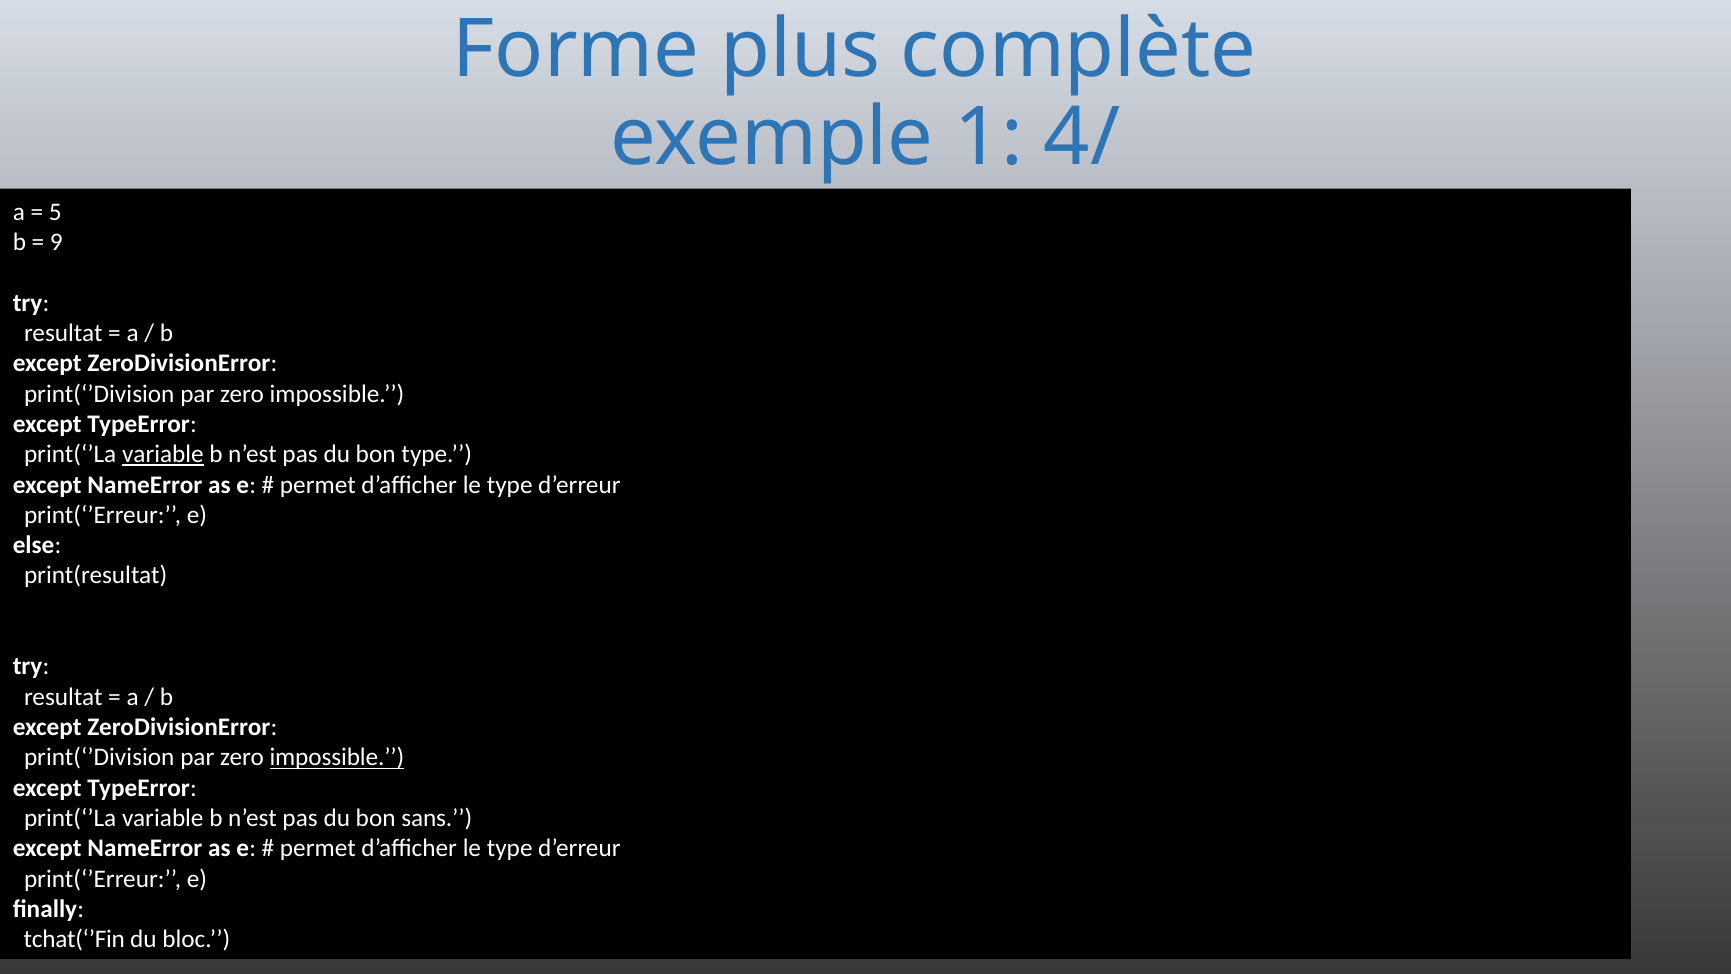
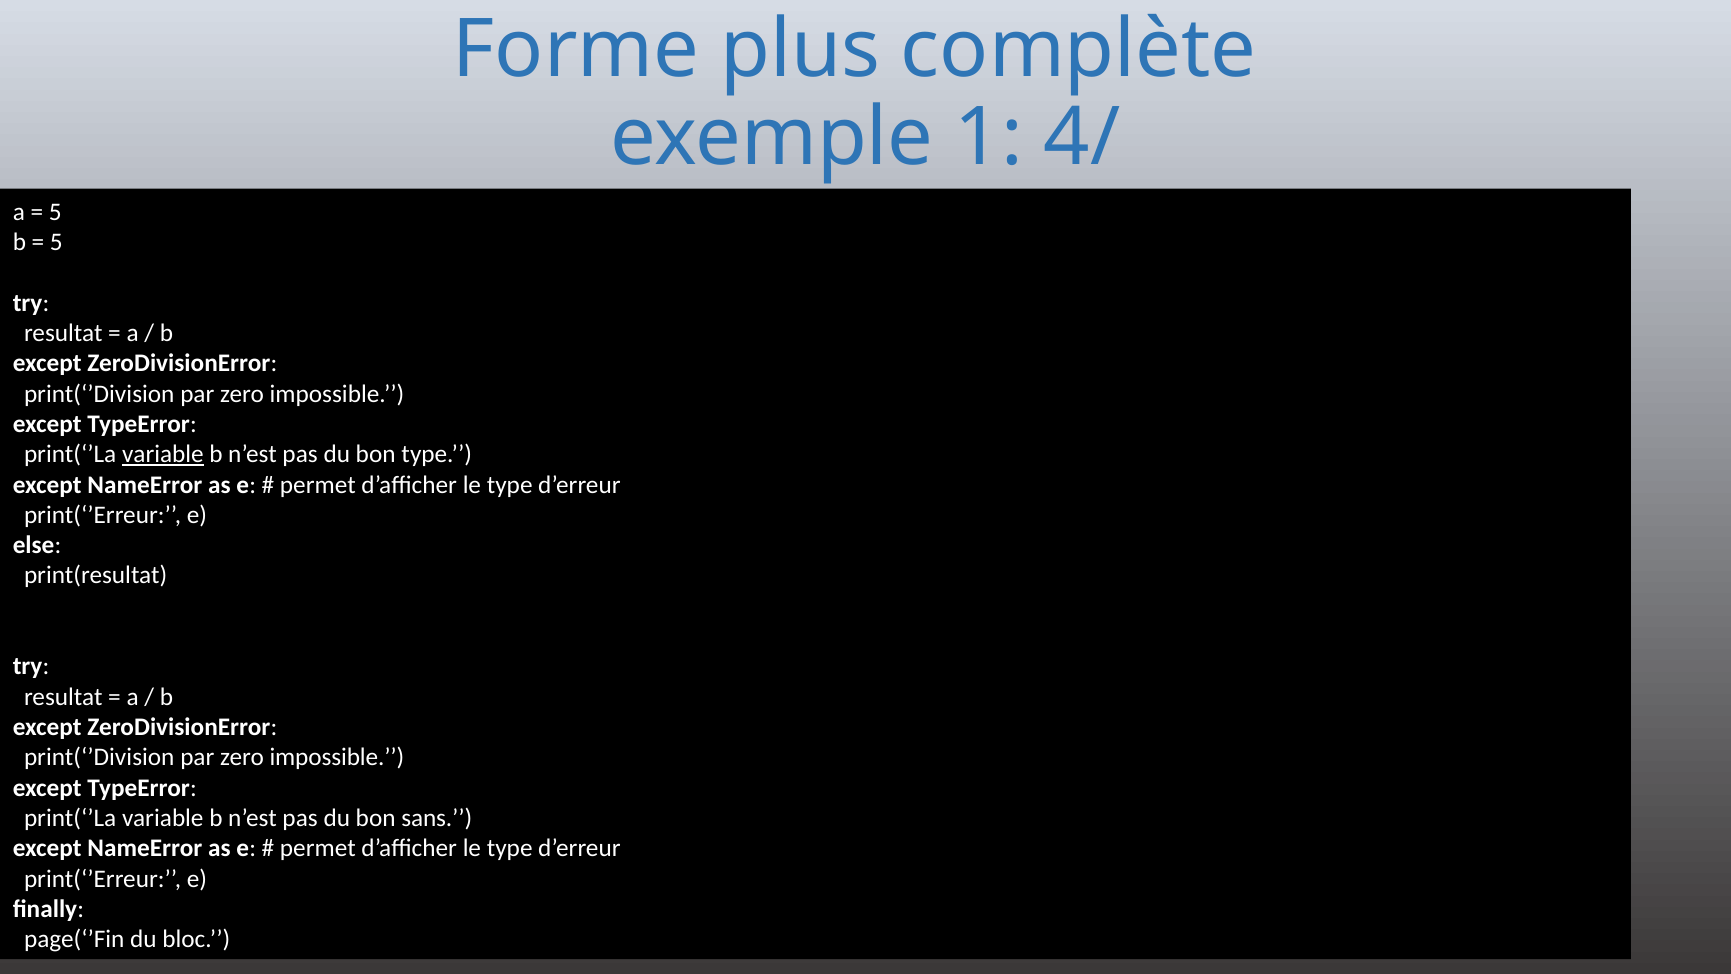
9: 9 -> 5 (56, 242)
impossible underline: present -> none (337, 757)
tchat(‘’Fin: tchat(‘’Fin -> page(‘’Fin (74, 939)
